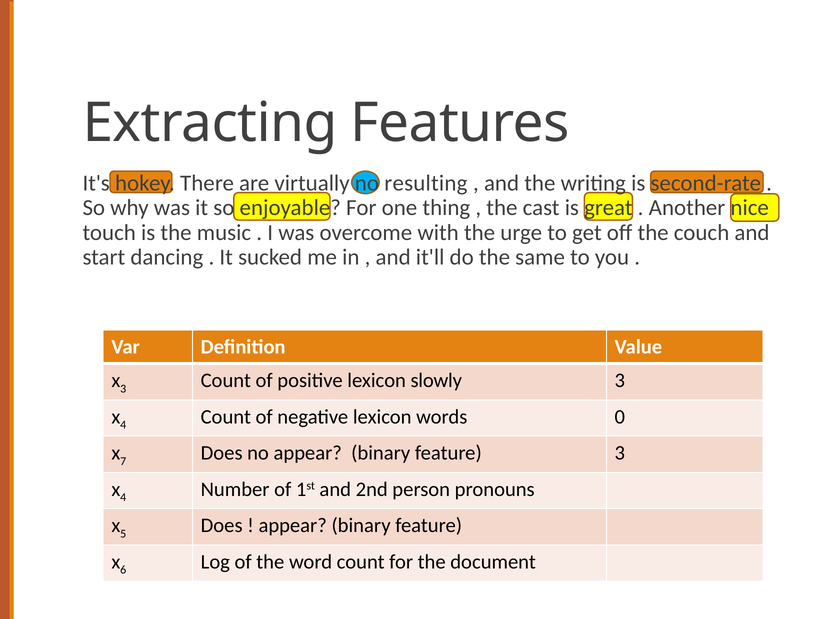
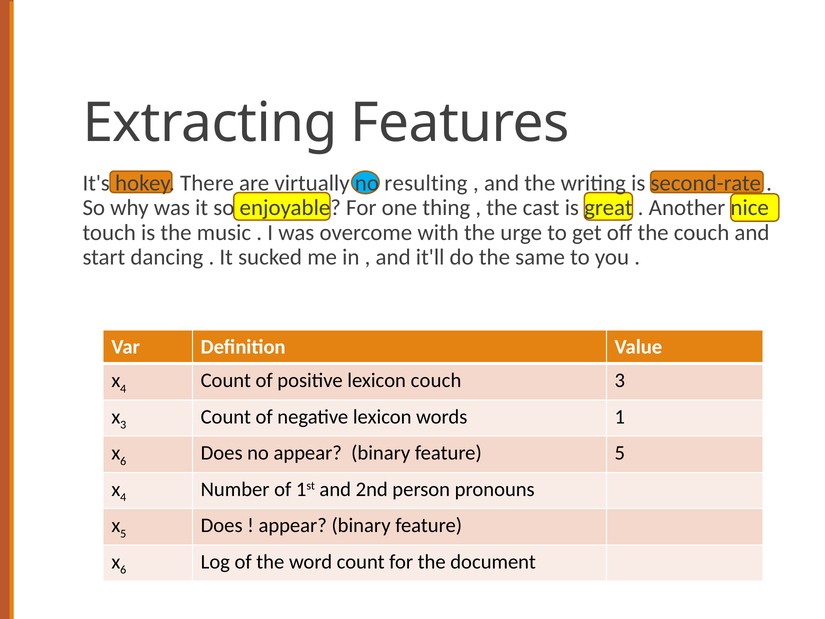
3: 3 -> 4 (123, 388)
lexicon slowly: slowly -> couch (436, 380)
4: 4 -> 3 (123, 425)
0: 0 -> 1 (620, 417)
7: 7 -> 6 (123, 461)
feature 3: 3 -> 5 (620, 453)
